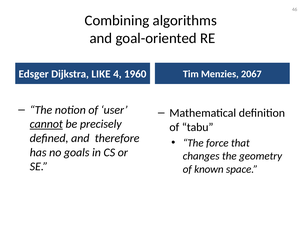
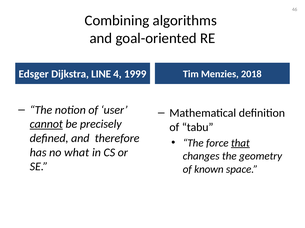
LIKE: LIKE -> LINE (101, 74)
1960: 1960 -> 1999 (135, 74)
2067: 2067 -> 2018 (251, 74)
that underline: none -> present (240, 143)
goals: goals -> what (77, 153)
